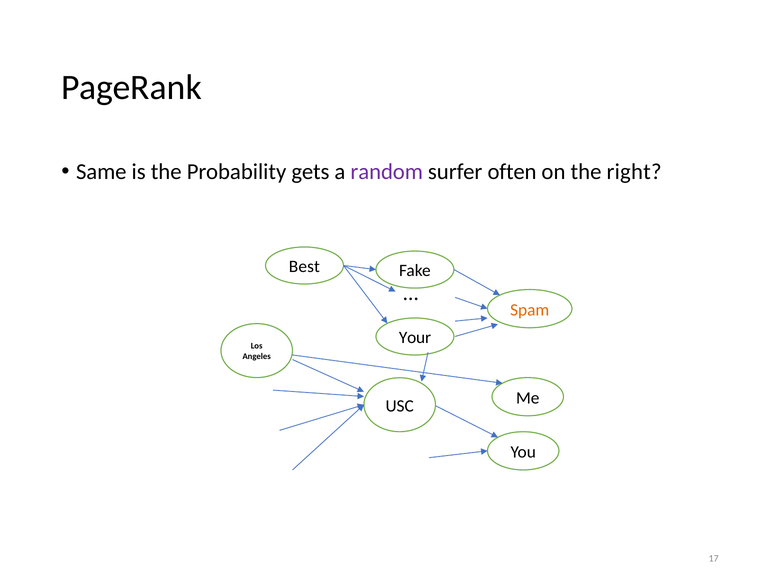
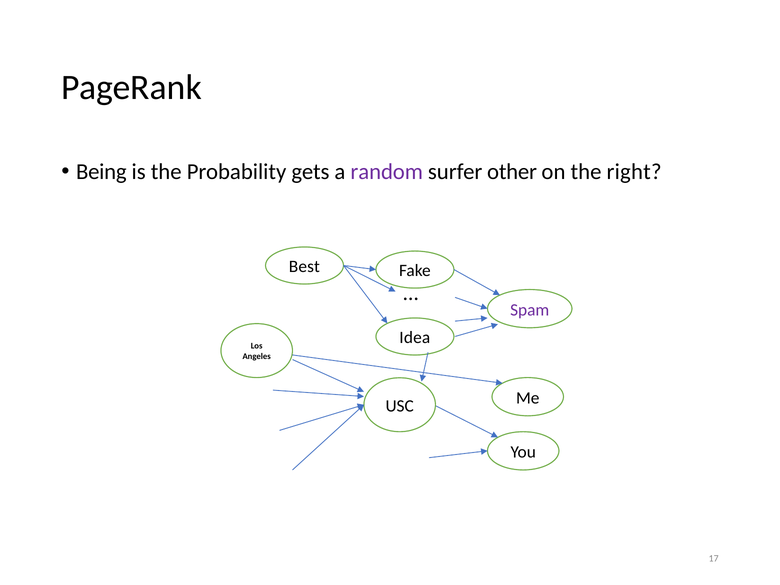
Same: Same -> Being (101, 172)
often: often -> other (512, 172)
Spam colour: orange -> purple (530, 310)
Your: Your -> Idea (415, 338)
